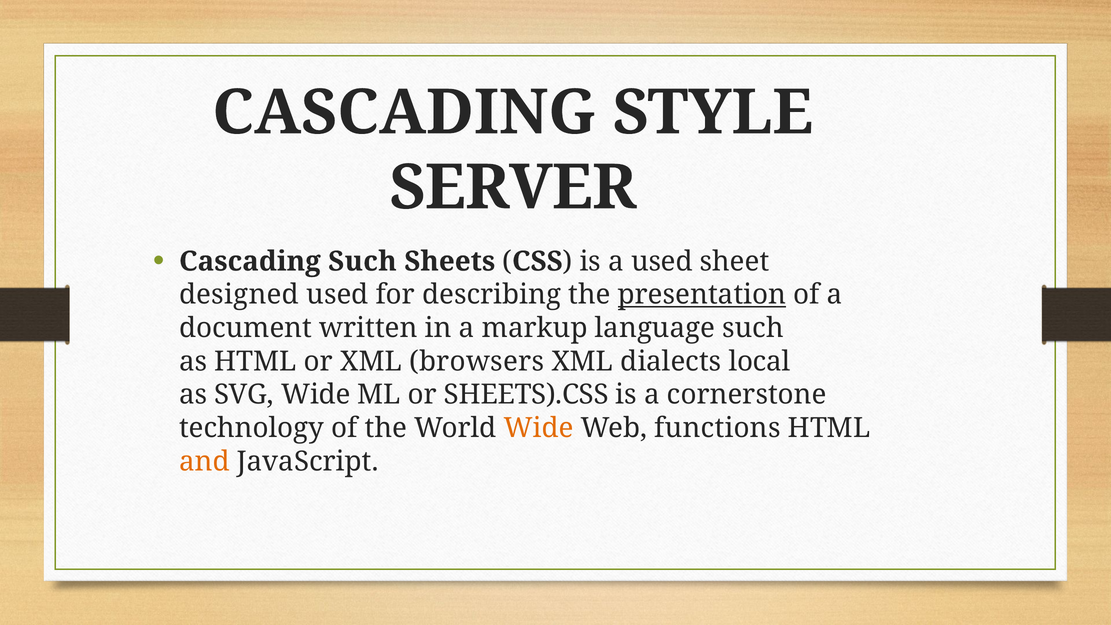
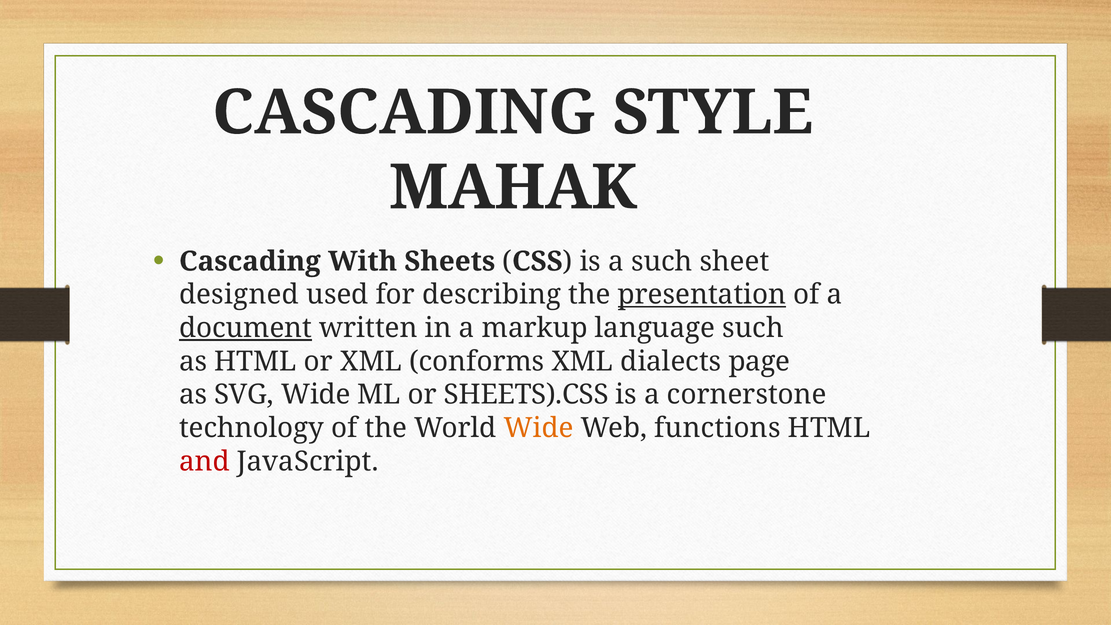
SERVER: SERVER -> MAHAK (513, 188)
Cascading Such: Such -> With (363, 261)
a used: used -> such (662, 261)
document underline: none -> present (246, 328)
browsers: browsers -> conforms (477, 361)
local: local -> page (759, 361)
and colour: orange -> red (204, 461)
